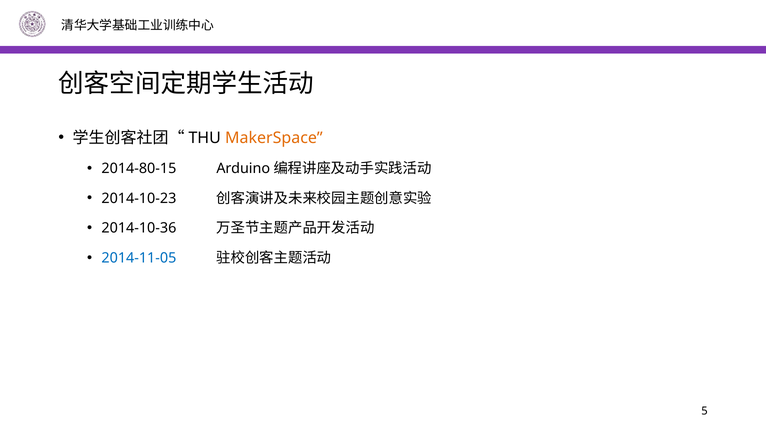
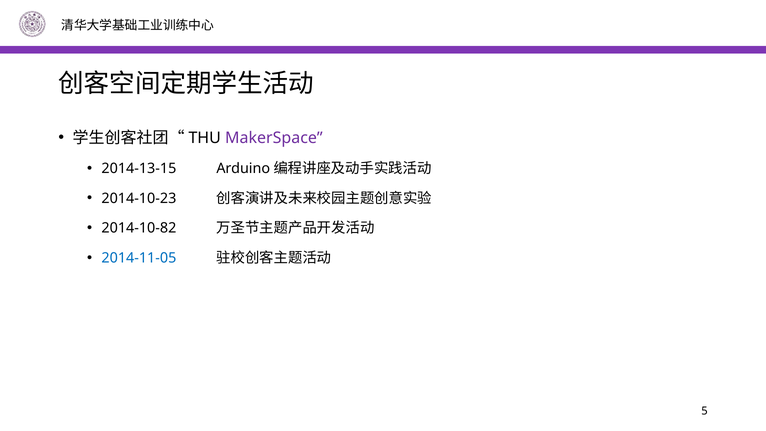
MakerSpace colour: orange -> purple (274, 138)
2014-80-15: 2014-80-15 -> 2014-13-15 (139, 169)
2014-10-36: 2014-10-36 -> 2014-10-82 (139, 228)
